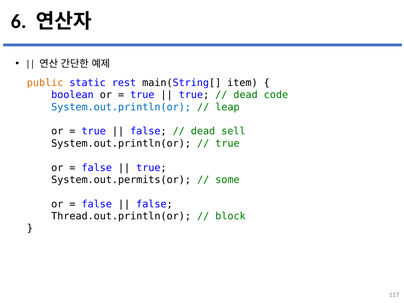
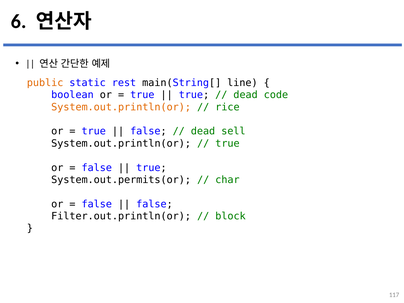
item: item -> line (242, 83)
System.out.println(or colour: blue -> orange (121, 107)
leap: leap -> rice (227, 107)
some: some -> char (227, 180)
Thread.out.println(or: Thread.out.println(or -> Filter.out.println(or (121, 216)
